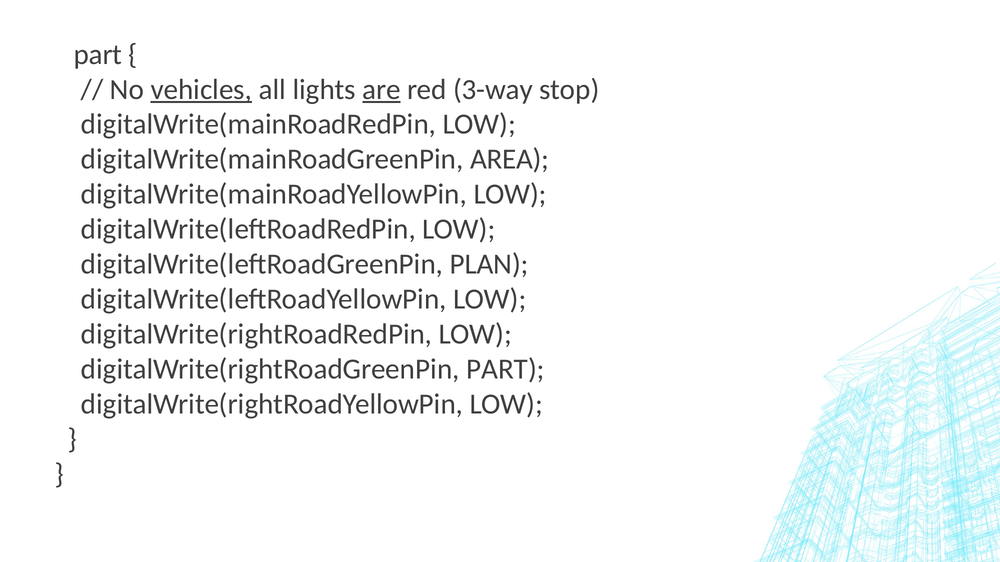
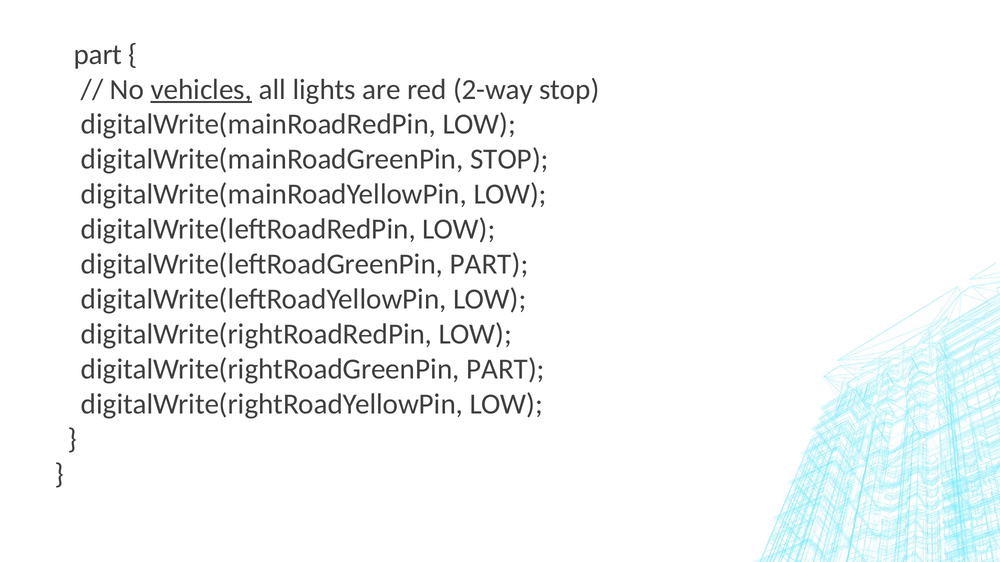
are underline: present -> none (382, 89)
3-way: 3-way -> 2-way (493, 89)
digitalWrite(mainRoadGreenPin AREA: AREA -> STOP (509, 160)
digitalWrite(leftRoadGreenPin PLAN: PLAN -> PART (489, 265)
